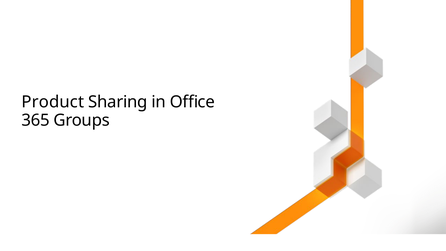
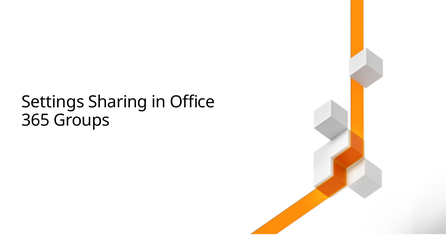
Product: Product -> Settings (53, 102)
